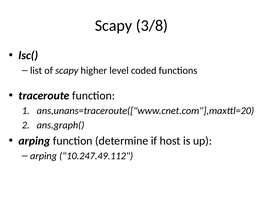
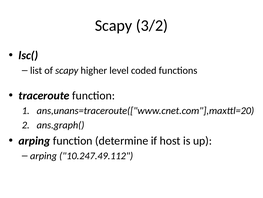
3/8: 3/8 -> 3/2 (152, 25)
